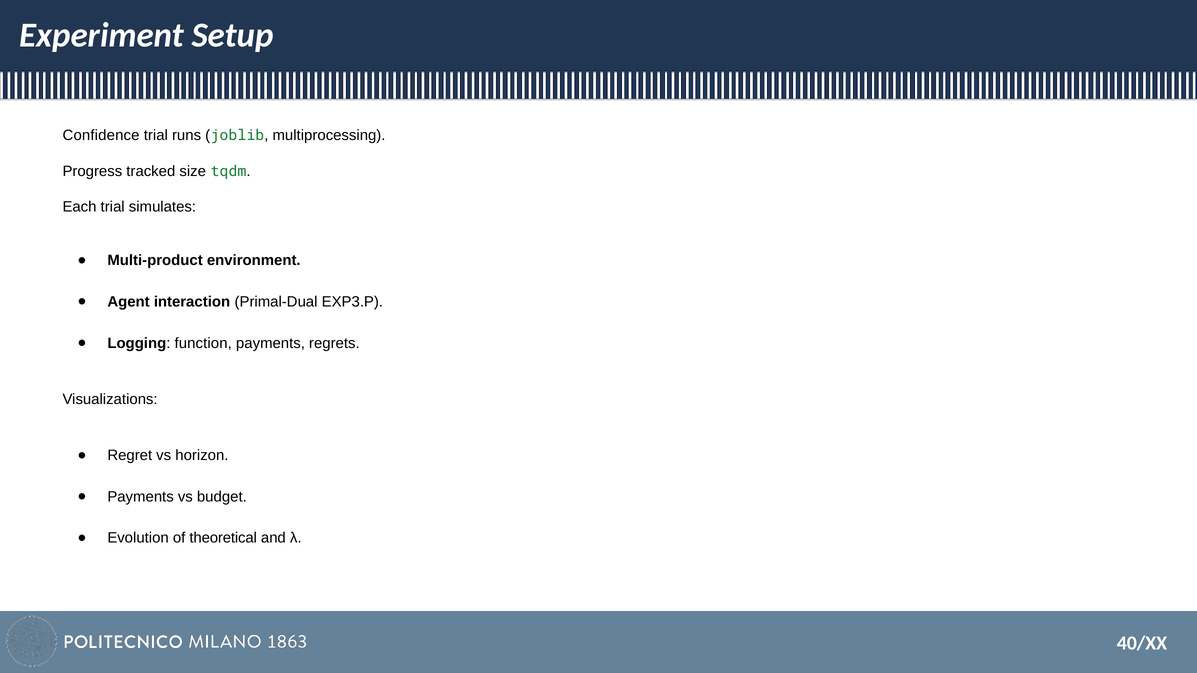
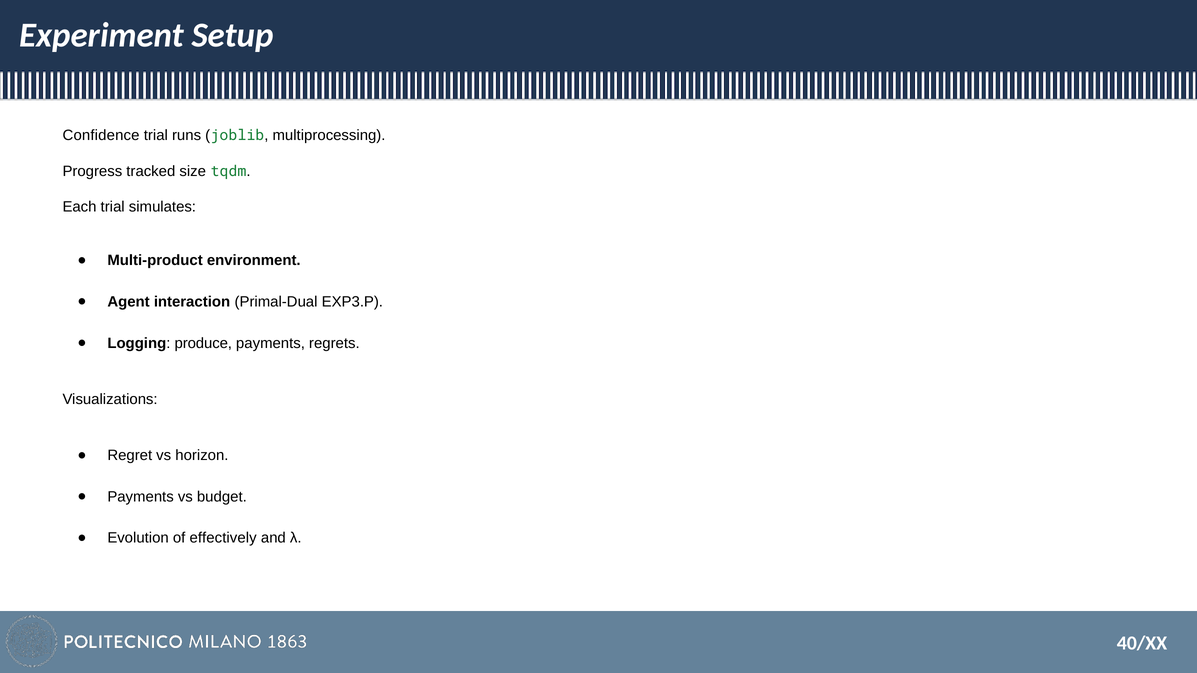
function: function -> produce (203, 343)
theoretical: theoretical -> effectively (223, 538)
